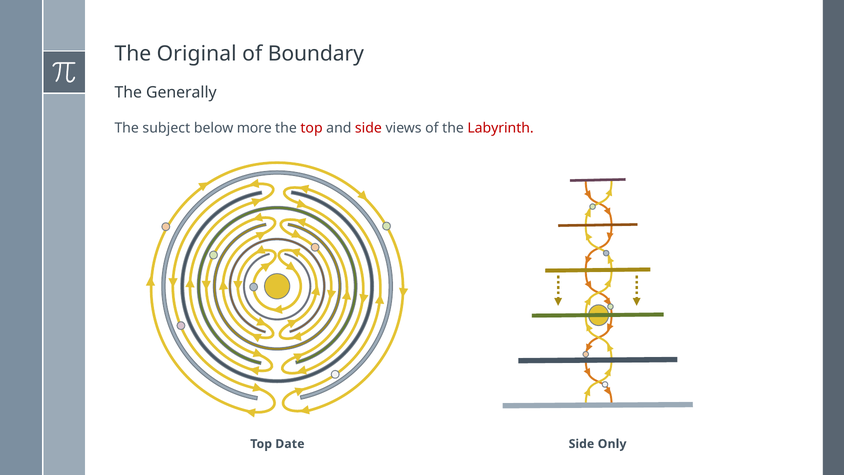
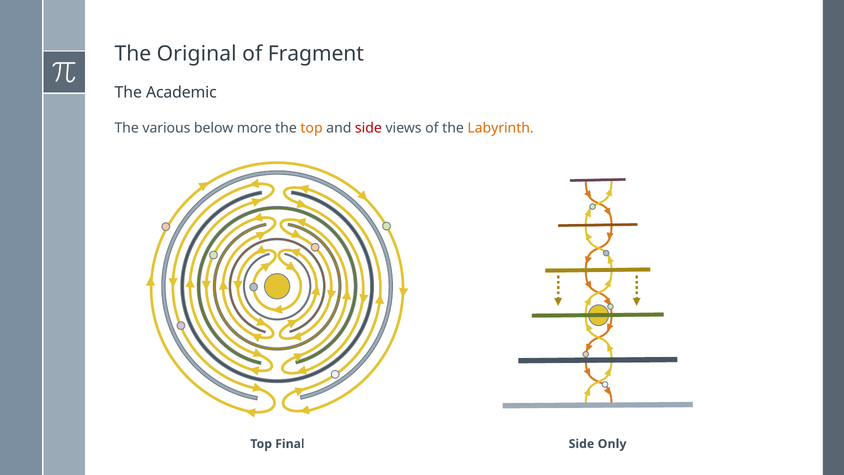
Boundary: Boundary -> Fragment (316, 54)
Generally: Generally -> Academic (181, 92)
subject: subject -> various (166, 128)
top colour: red -> orange (312, 128)
Labyrinth colour: red -> orange (501, 128)
Date: Date -> Final (290, 444)
